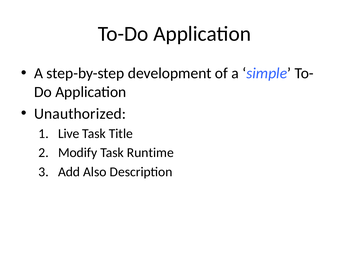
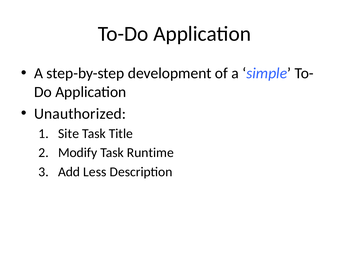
Live: Live -> Site (69, 134)
Also: Also -> Less (95, 172)
